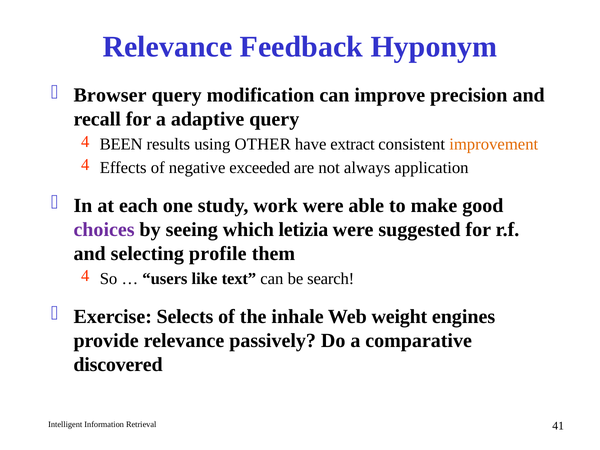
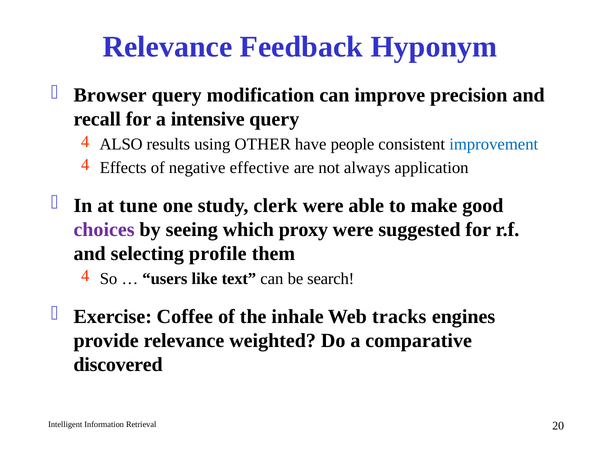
adaptive: adaptive -> intensive (208, 119)
BEEN: BEEN -> ALSO (121, 144)
extract: extract -> people (352, 144)
improvement colour: orange -> blue (494, 144)
exceeded: exceeded -> effective (260, 168)
each: each -> tune (138, 206)
work: work -> clerk (275, 206)
letizia: letizia -> proxy (303, 230)
Selects: Selects -> Coffee (185, 317)
weight: weight -> tracks (399, 317)
passively: passively -> weighted (273, 341)
41: 41 -> 20 (558, 426)
